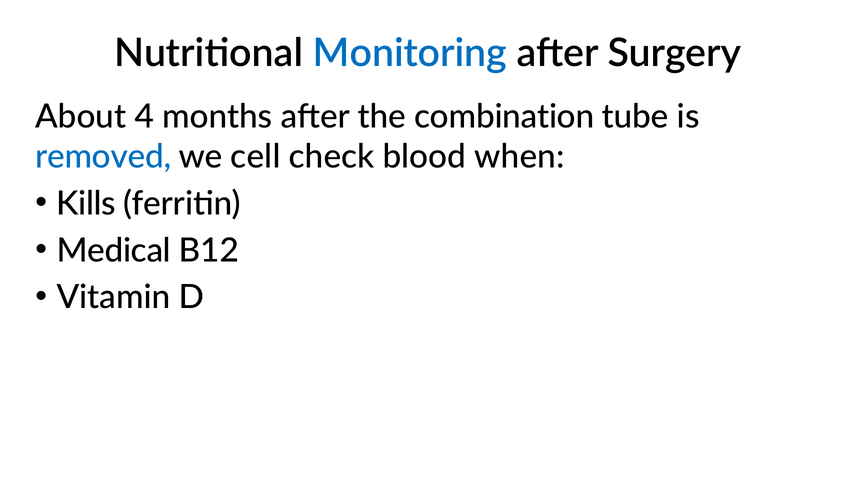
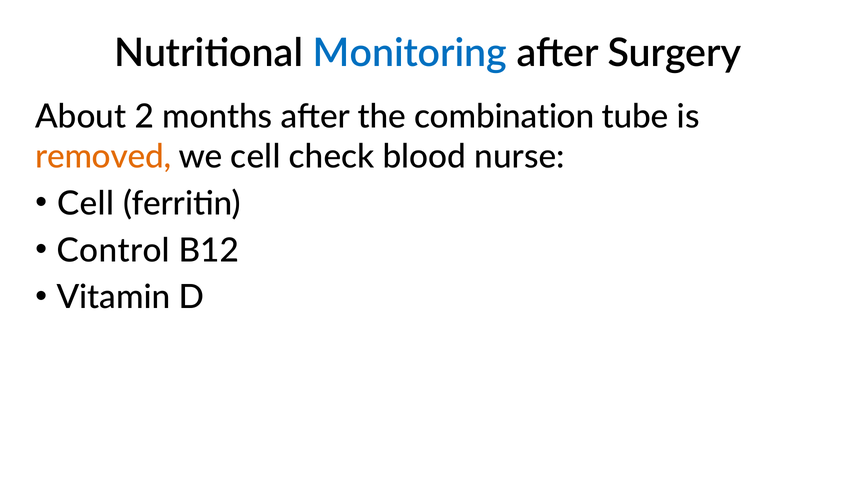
4: 4 -> 2 (144, 117)
removed colour: blue -> orange (103, 157)
when: when -> nurse (520, 157)
Kills: Kills -> Cell (86, 204)
Medical: Medical -> Control (113, 250)
